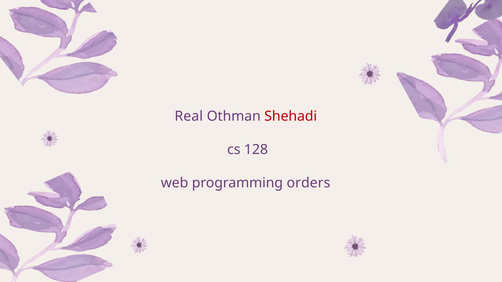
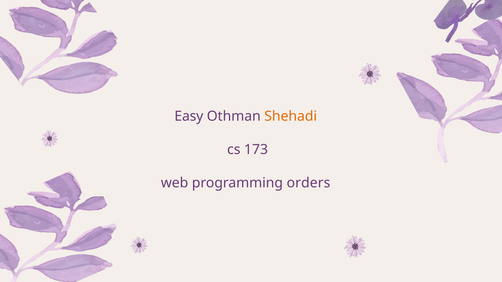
Real: Real -> Easy (189, 116)
Shehadi colour: red -> orange (291, 116)
128: 128 -> 173 (256, 150)
